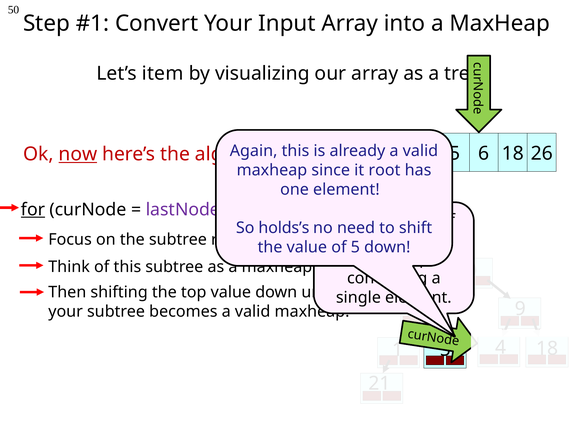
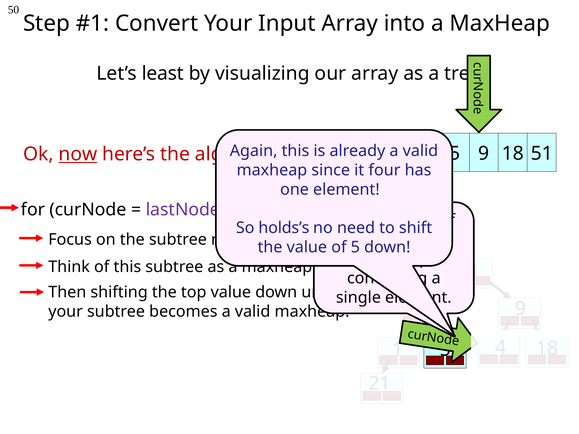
item: item -> least (163, 74)
6: 6 -> 9 (484, 154)
26: 26 -> 51 (542, 154)
root: root -> four (384, 170)
for underline: present -> none (33, 210)
